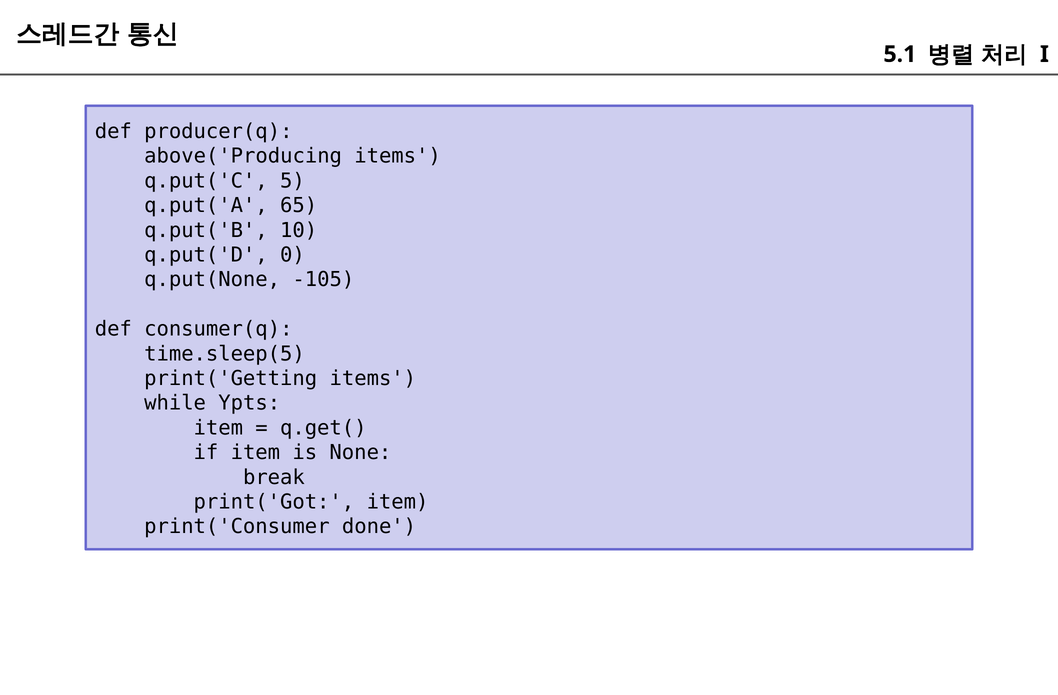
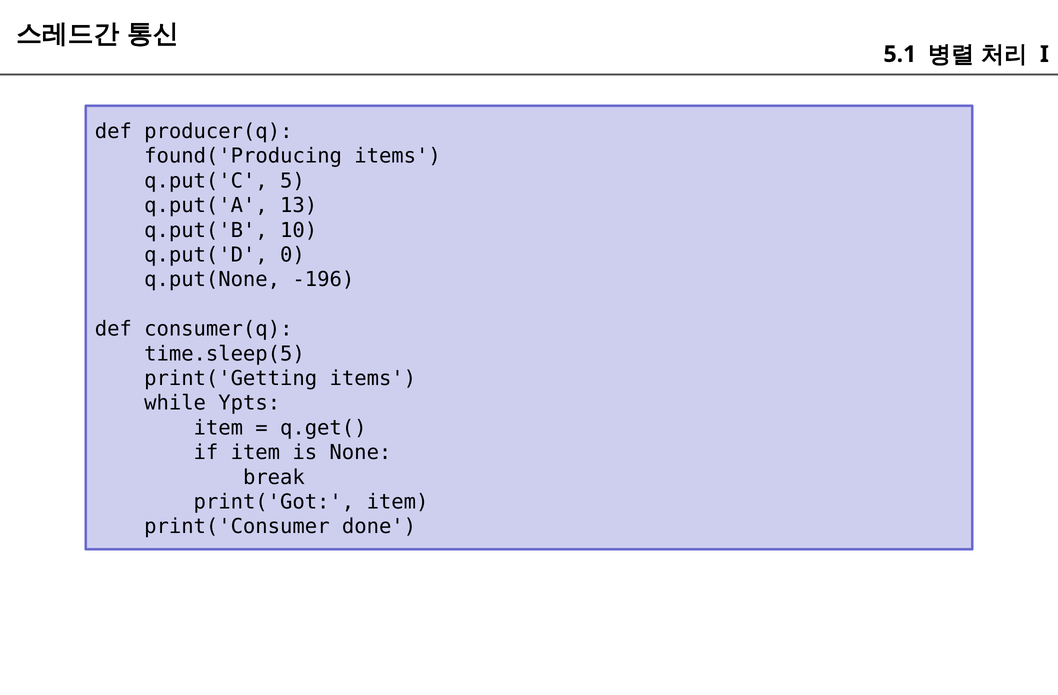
above('Producing: above('Producing -> found('Producing (243, 156)
65: 65 -> 13 (299, 206)
-105: -105 -> -196 (323, 280)
